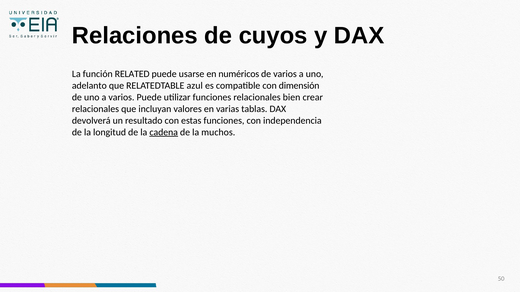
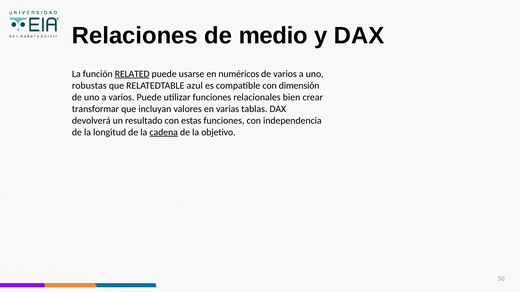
cuyos: cuyos -> medio (273, 36)
RELATED underline: none -> present (132, 74)
adelanto: adelanto -> robustas (89, 86)
relacionales: relacionales -> transformar (95, 109)
muchos: muchos -> objetivo (218, 132)
